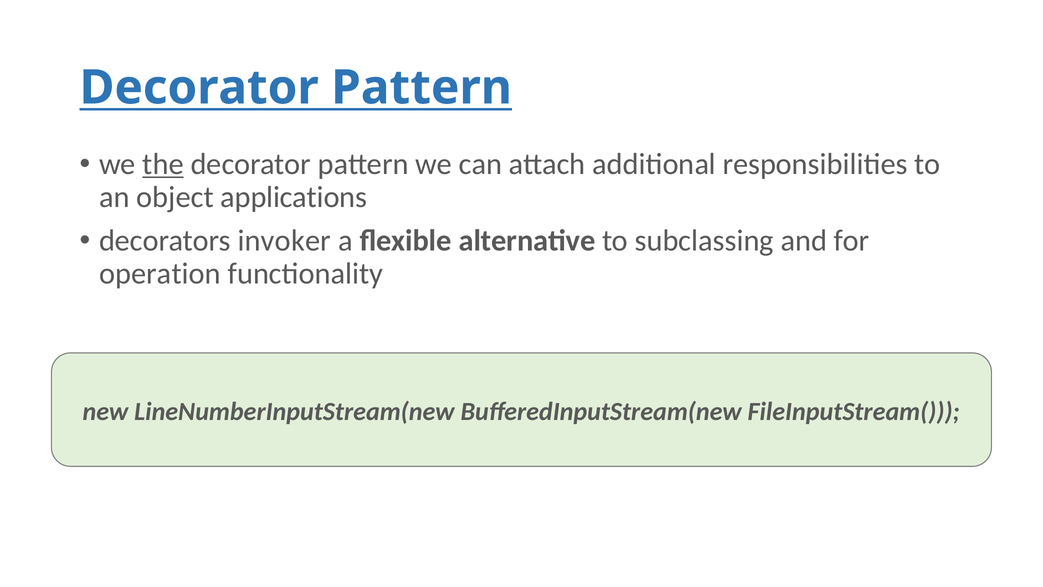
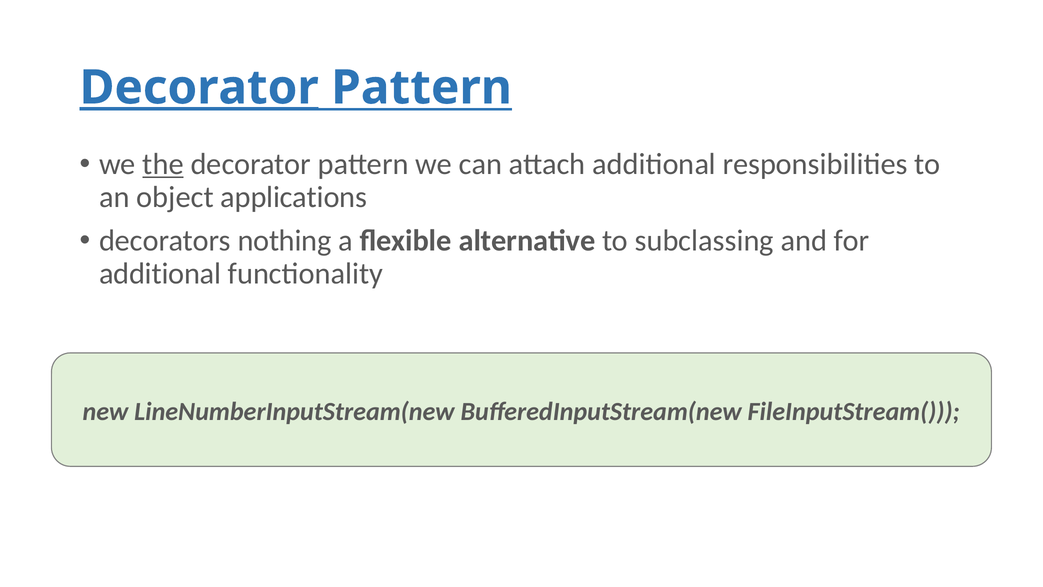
Decorator underline: none -> present (199, 88)
invoker: invoker -> nothing (284, 241)
operation: operation -> additional (160, 273)
